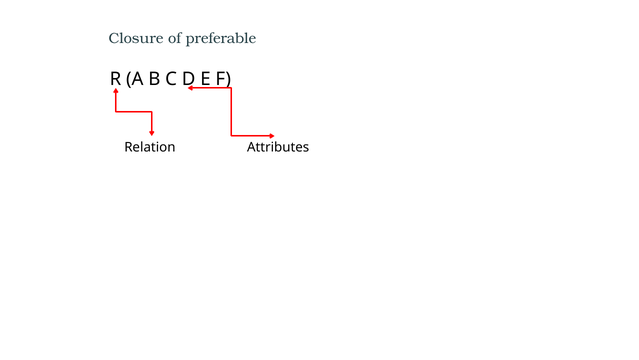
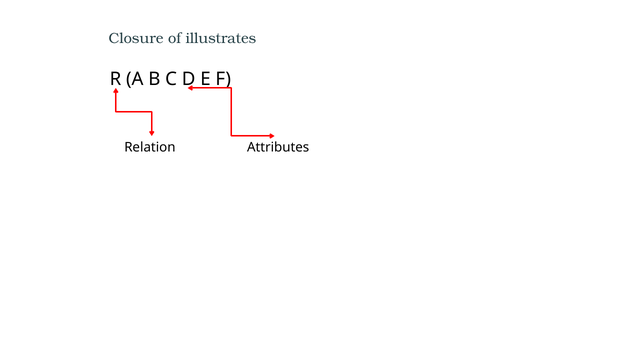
preferable: preferable -> illustrates (221, 38)
